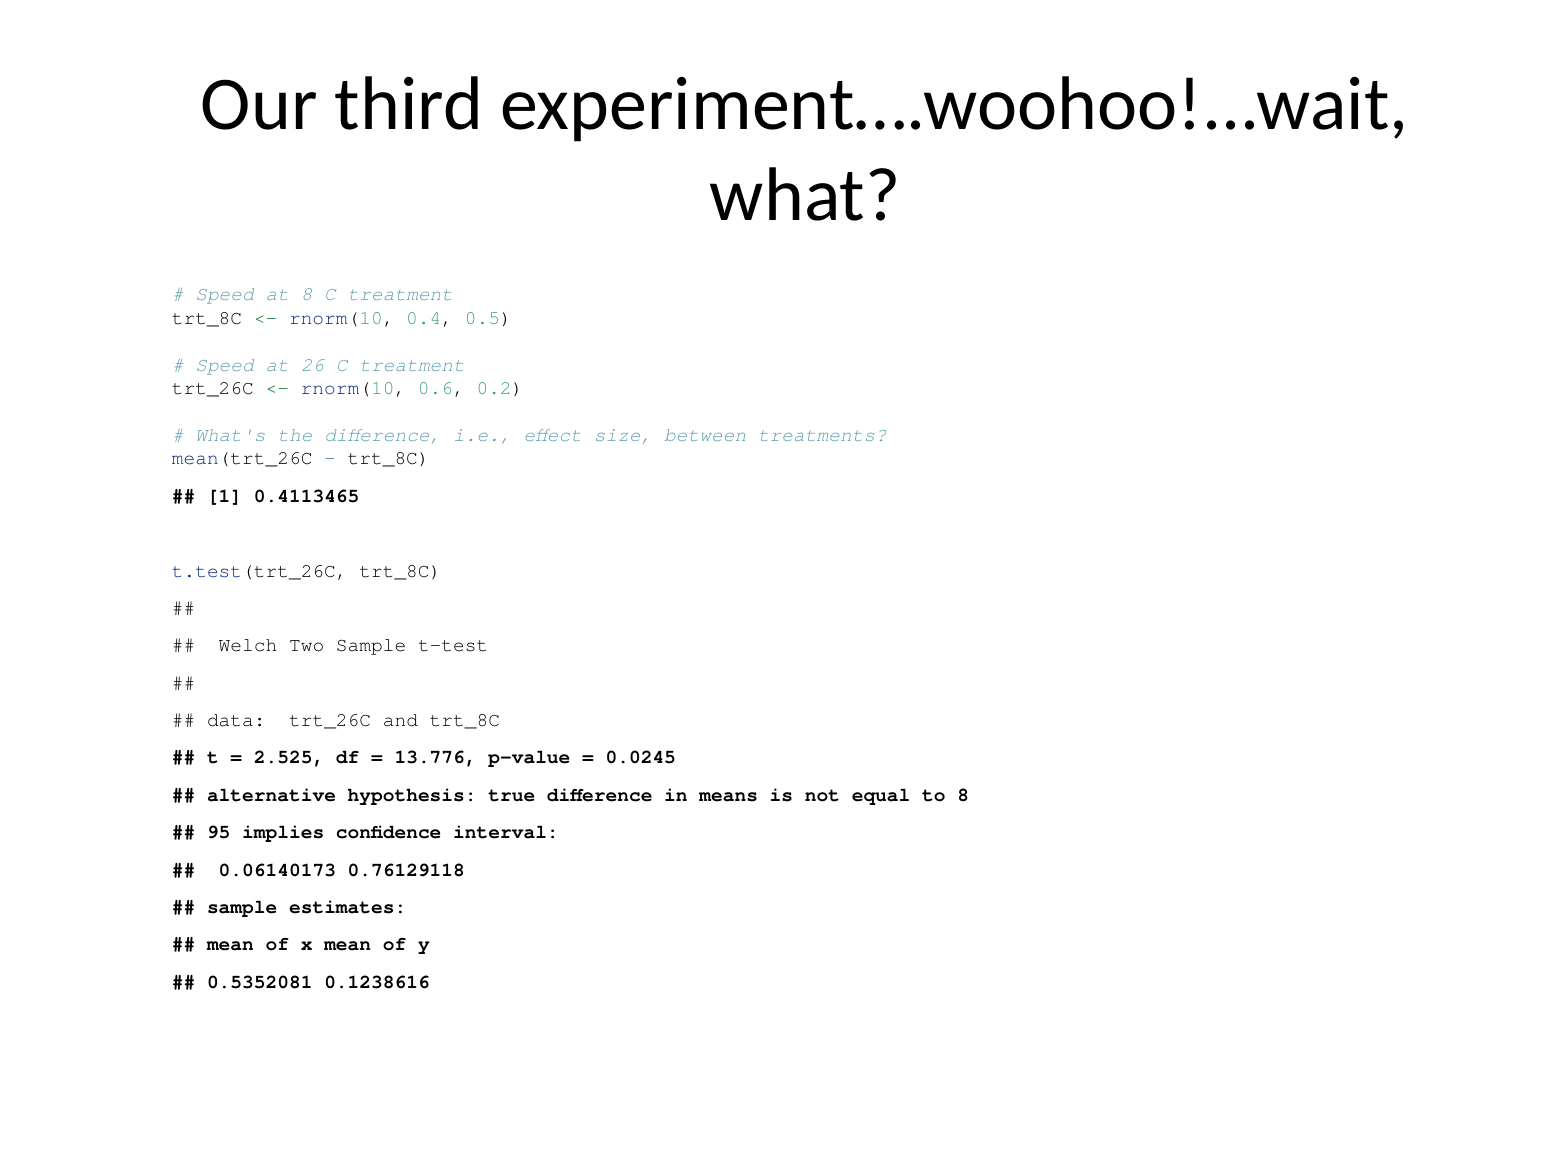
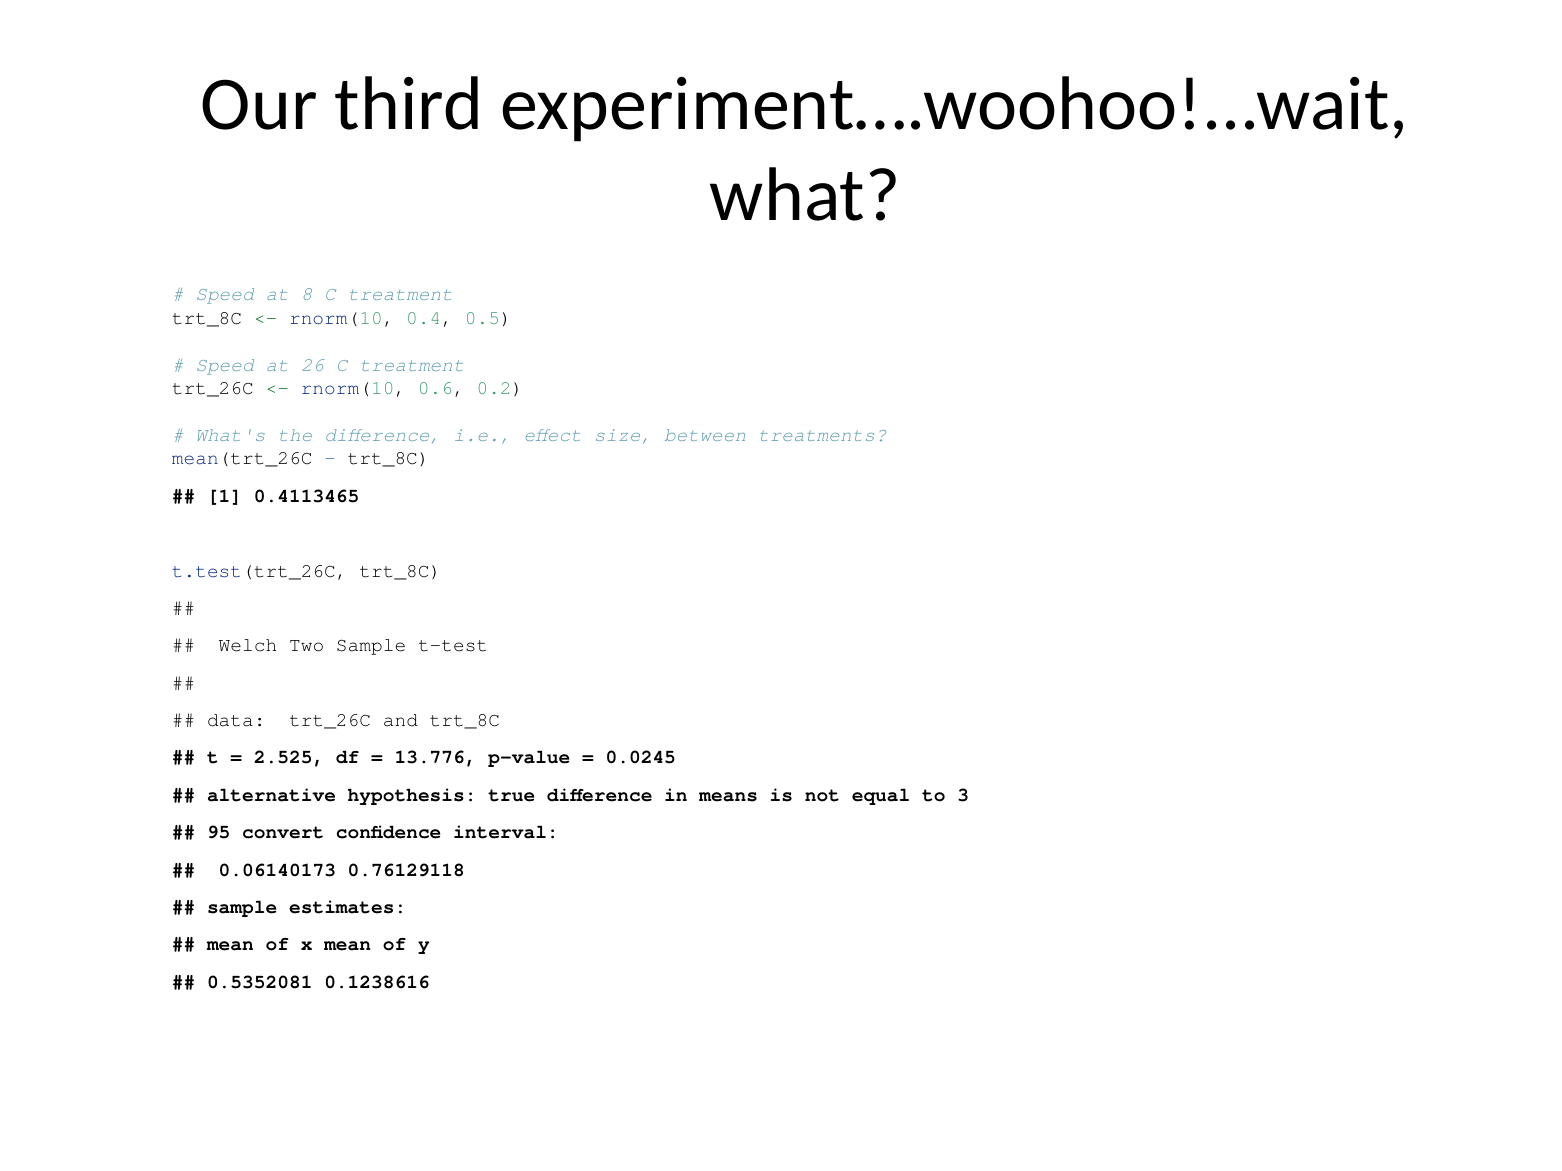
to 8: 8 -> 3 (963, 795)
implies: implies -> convert (283, 833)
